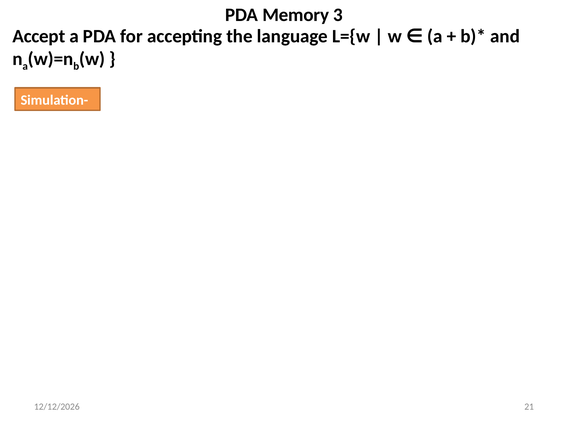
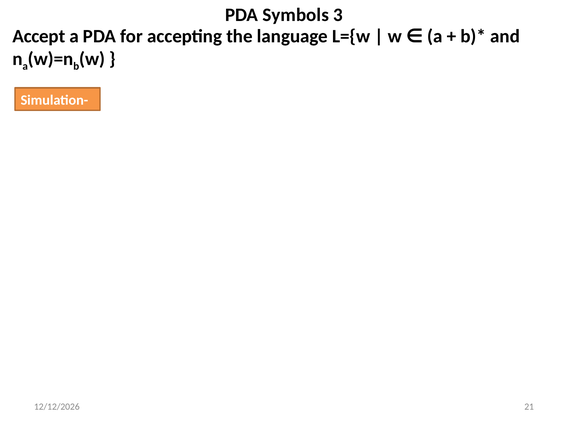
Memory: Memory -> Symbols (296, 15)
